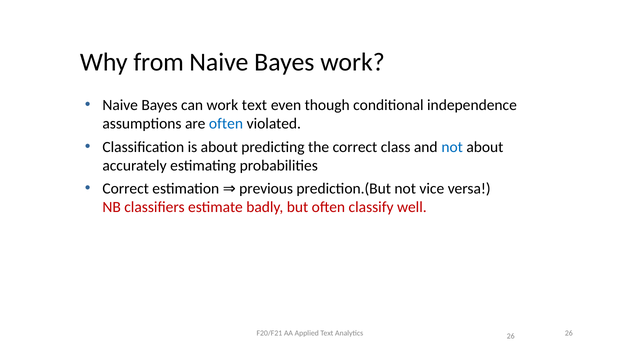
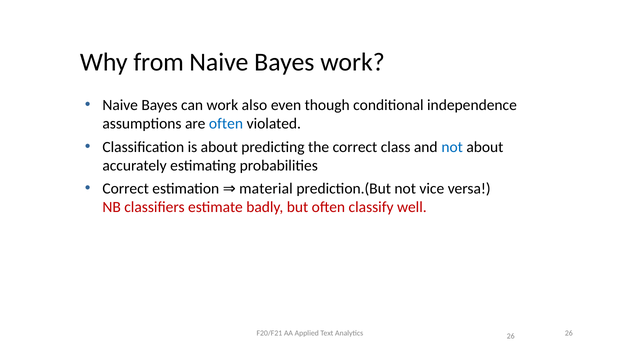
work text: text -> also (254, 105)
previous: previous -> material (266, 189)
